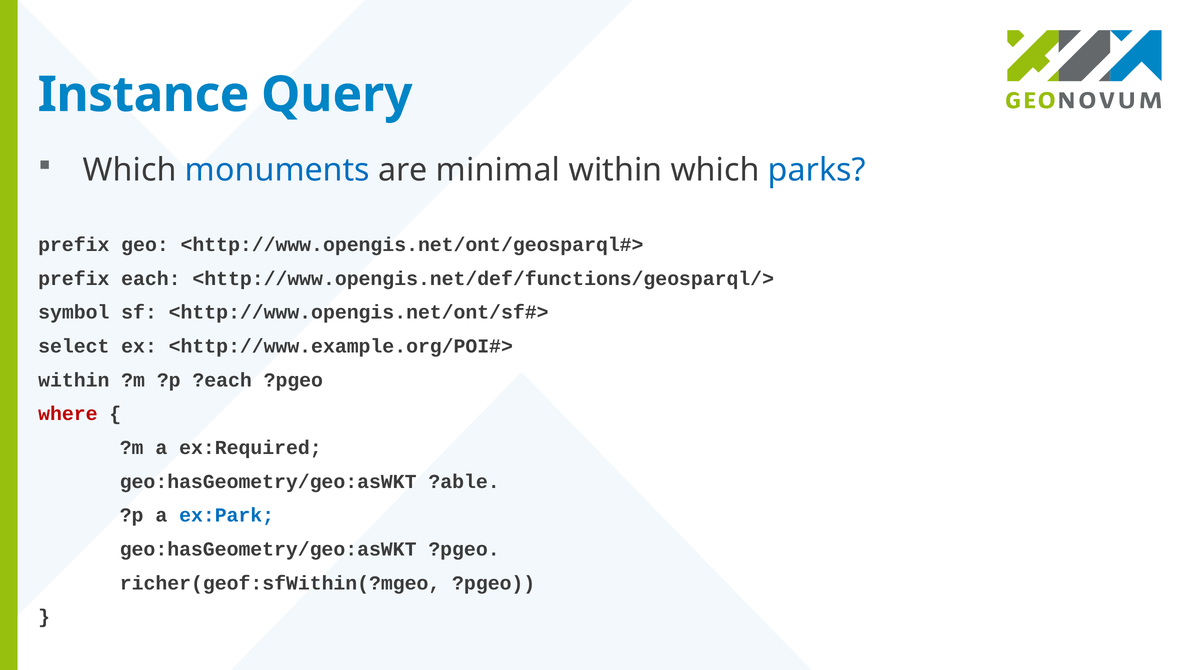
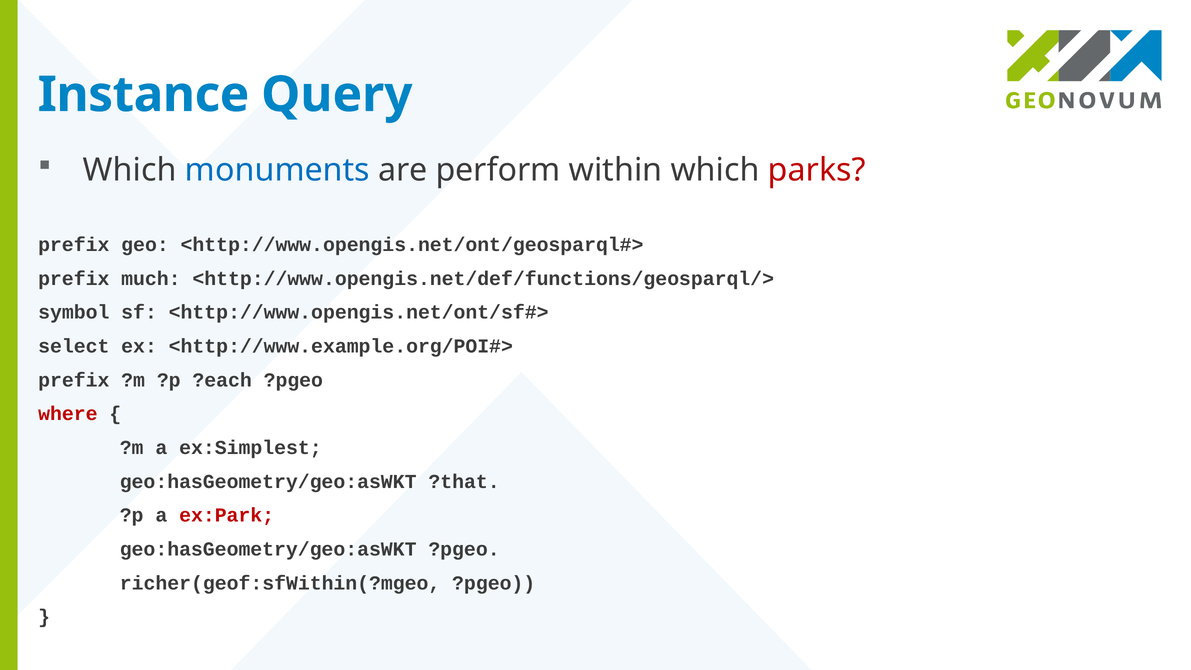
minimal: minimal -> perform (498, 170)
parks colour: blue -> red (817, 170)
each: each -> much (151, 279)
within: within -> prefix (74, 380)
ex:Required: ex:Required -> ex:Simplest (250, 448)
?able: ?able -> ?that (464, 482)
ex:Park colour: blue -> red (227, 515)
